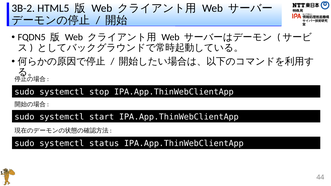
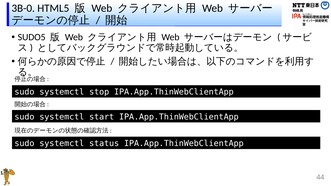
3B-2: 3B-2 -> 3B-0 (23, 8)
FQDN5: FQDN5 -> SUDO5 (32, 37)
